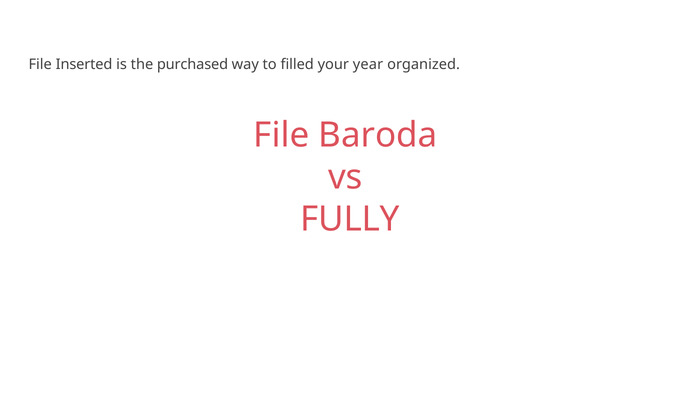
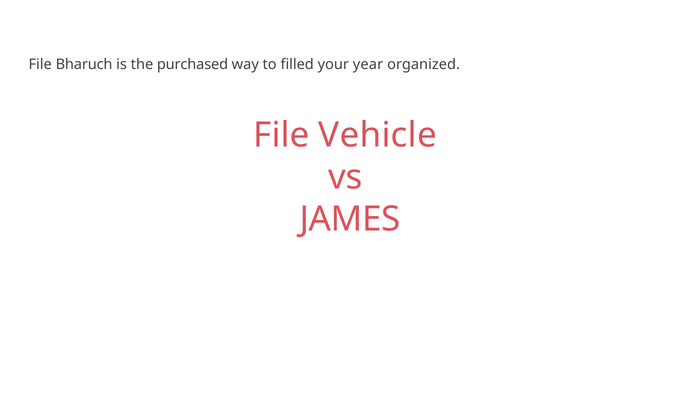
Inserted: Inserted -> Bharuch (84, 65)
Baroda: Baroda -> Vehicle (378, 135)
FULLY: FULLY -> JAMES (350, 219)
